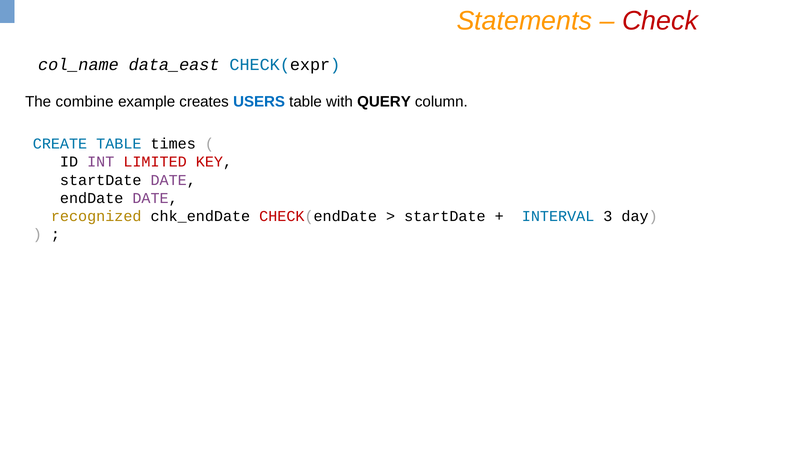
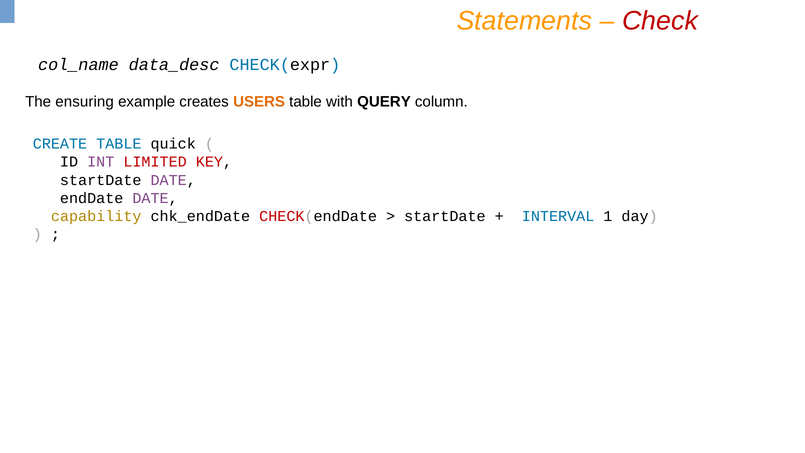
data_east: data_east -> data_desc (174, 65)
combine: combine -> ensuring (85, 102)
USERS colour: blue -> orange (259, 102)
times: times -> quick (173, 144)
recognized: recognized -> capability (96, 216)
3: 3 -> 1 (608, 216)
